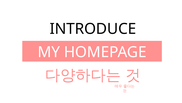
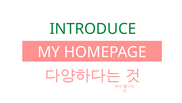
INTRODUCE colour: black -> green (93, 29)
